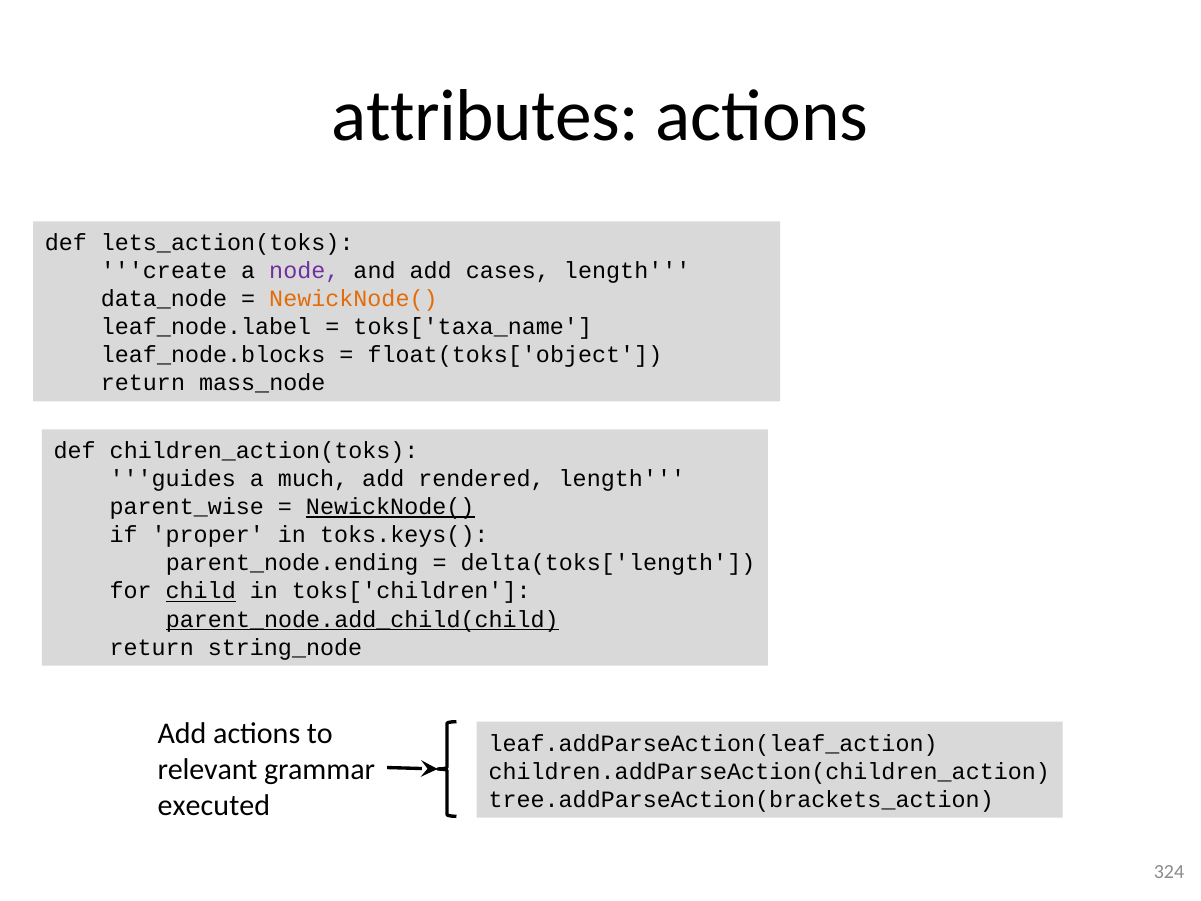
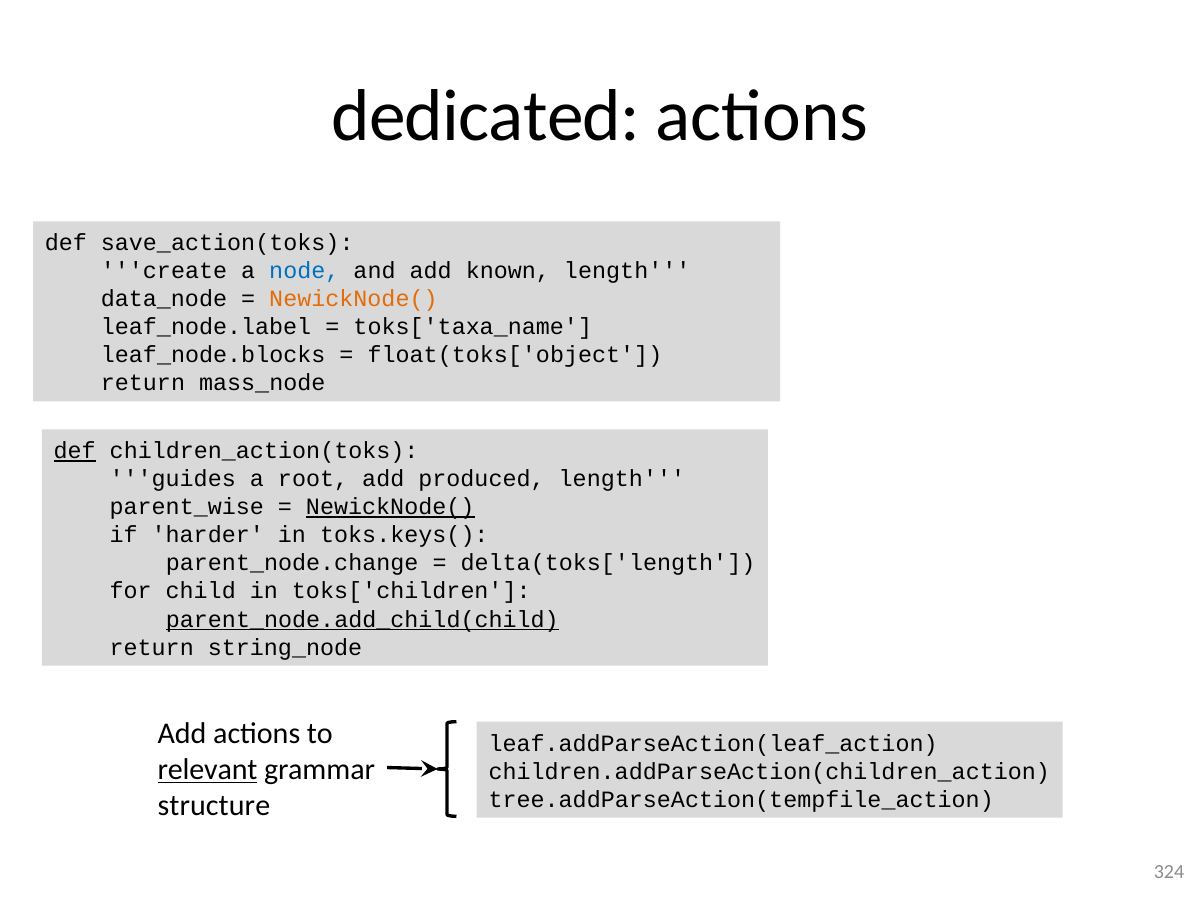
attributes: attributes -> dedicated (486, 116)
lets_action(toks: lets_action(toks -> save_action(toks (227, 243)
node colour: purple -> blue (304, 271)
cases: cases -> known (508, 271)
def underline: none -> present (75, 451)
much: much -> root (313, 479)
rendered: rendered -> produced (481, 479)
proper: proper -> harder (208, 535)
parent_node.ending: parent_node.ending -> parent_node.change (292, 563)
child underline: present -> none (201, 591)
relevant underline: none -> present (208, 769)
tree.addParseAction(brackets_action: tree.addParseAction(brackets_action -> tree.addParseAction(tempfile_action (741, 799)
executed: executed -> structure (214, 805)
